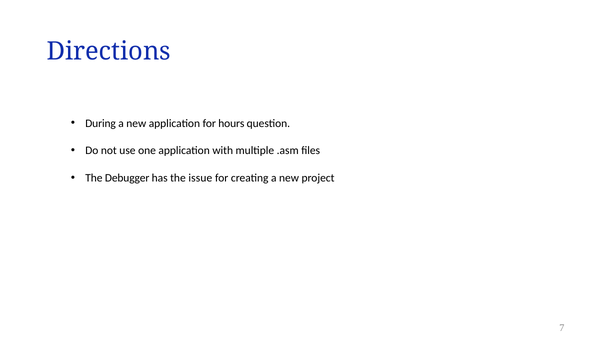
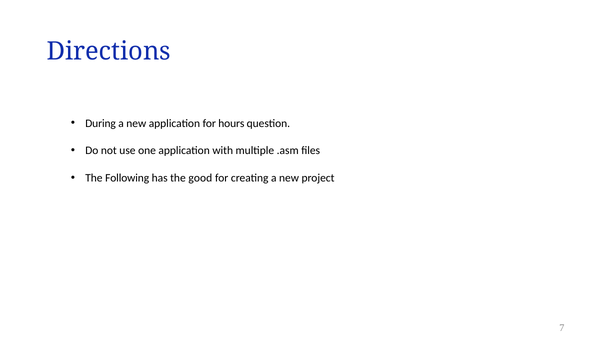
Debugger: Debugger -> Following (127, 179)
issue: issue -> good (200, 179)
